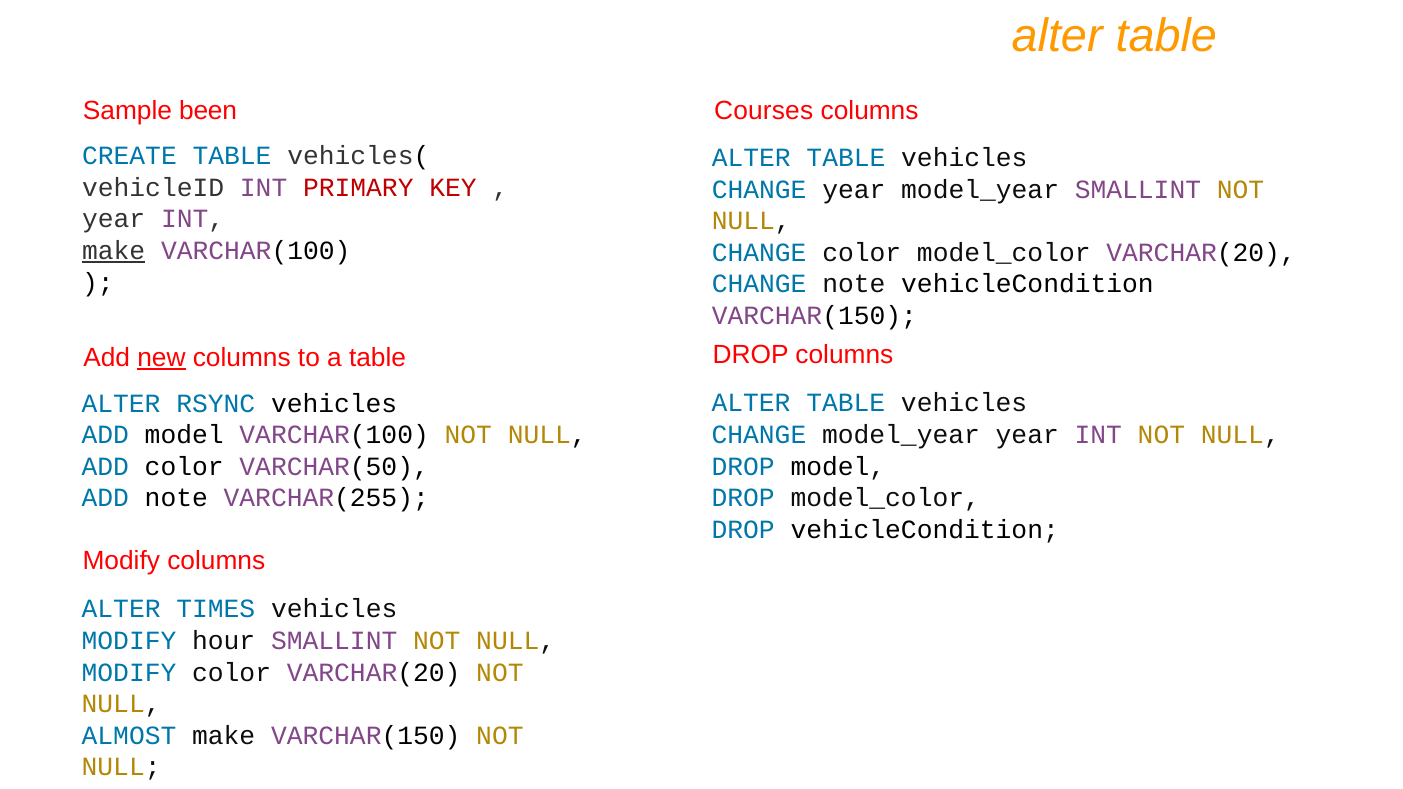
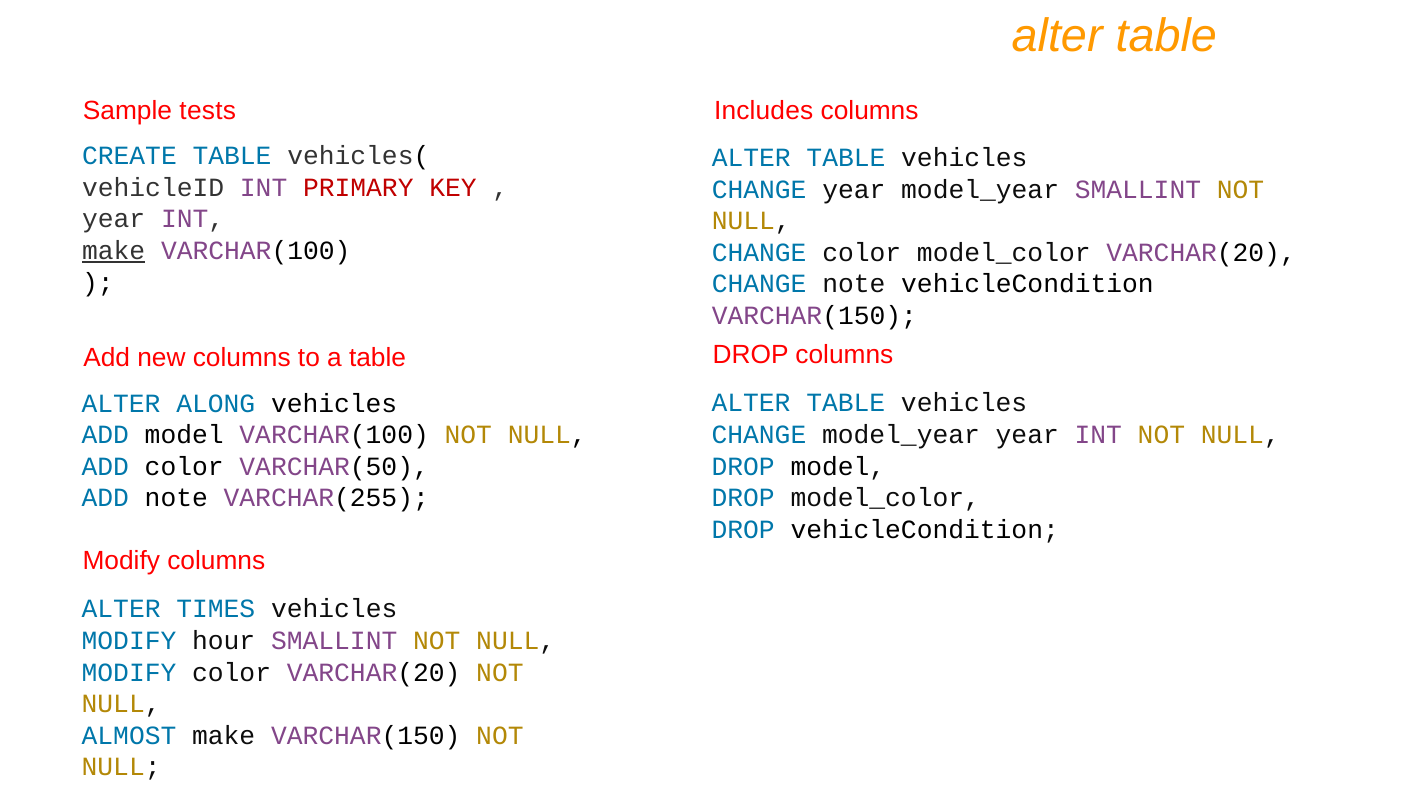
been: been -> tests (208, 111)
Courses: Courses -> Includes (764, 111)
new underline: present -> none (161, 358)
RSYNC: RSYNC -> ALONG (216, 404)
